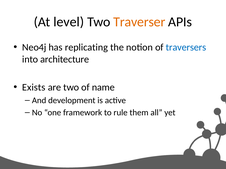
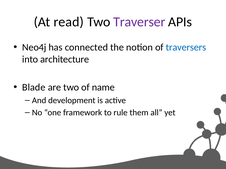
level: level -> read (69, 22)
Traverser colour: orange -> purple (139, 22)
replicating: replicating -> connected (86, 47)
Exists: Exists -> Blade (34, 88)
